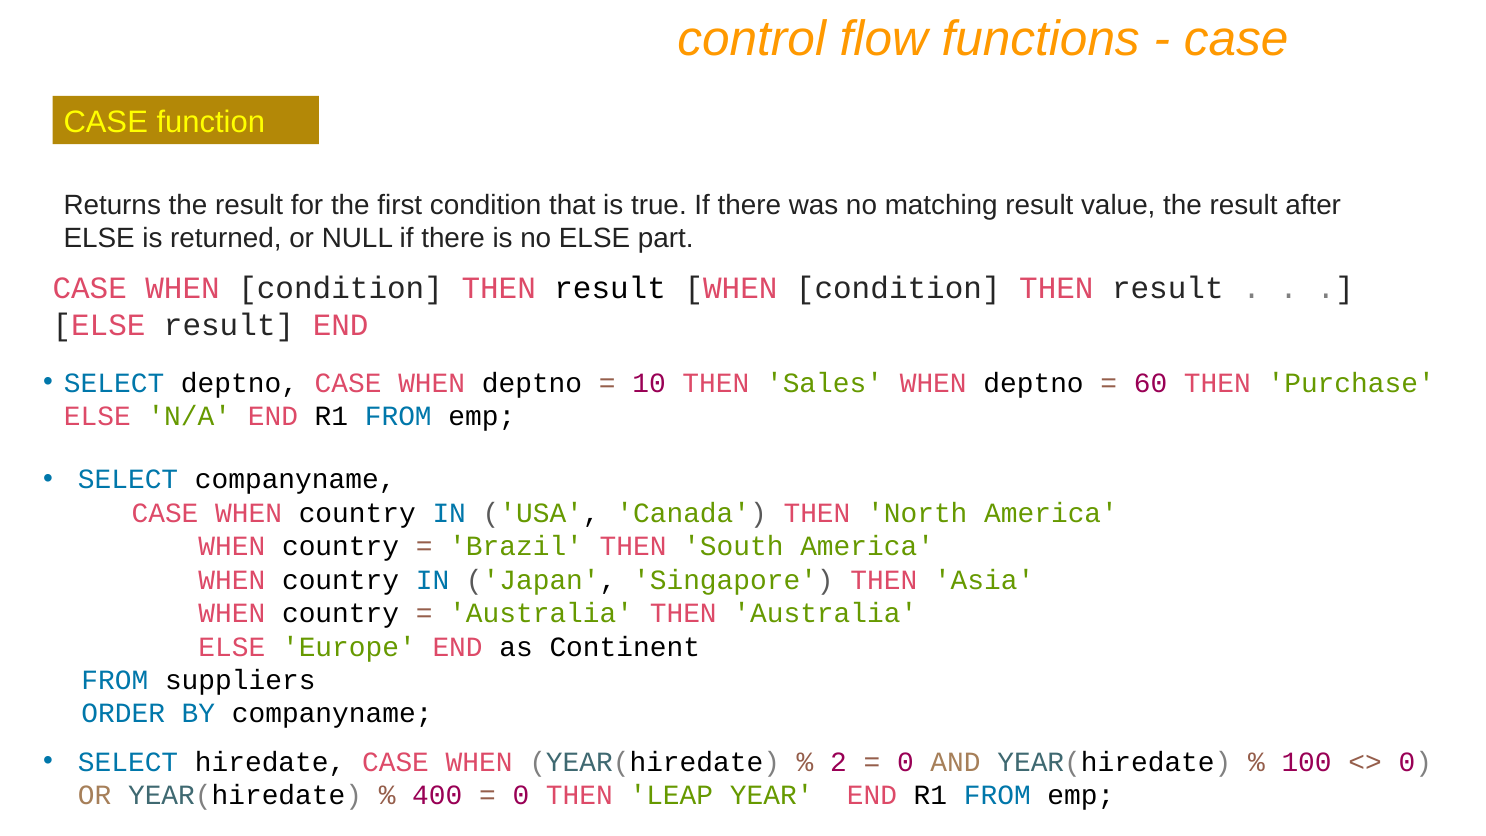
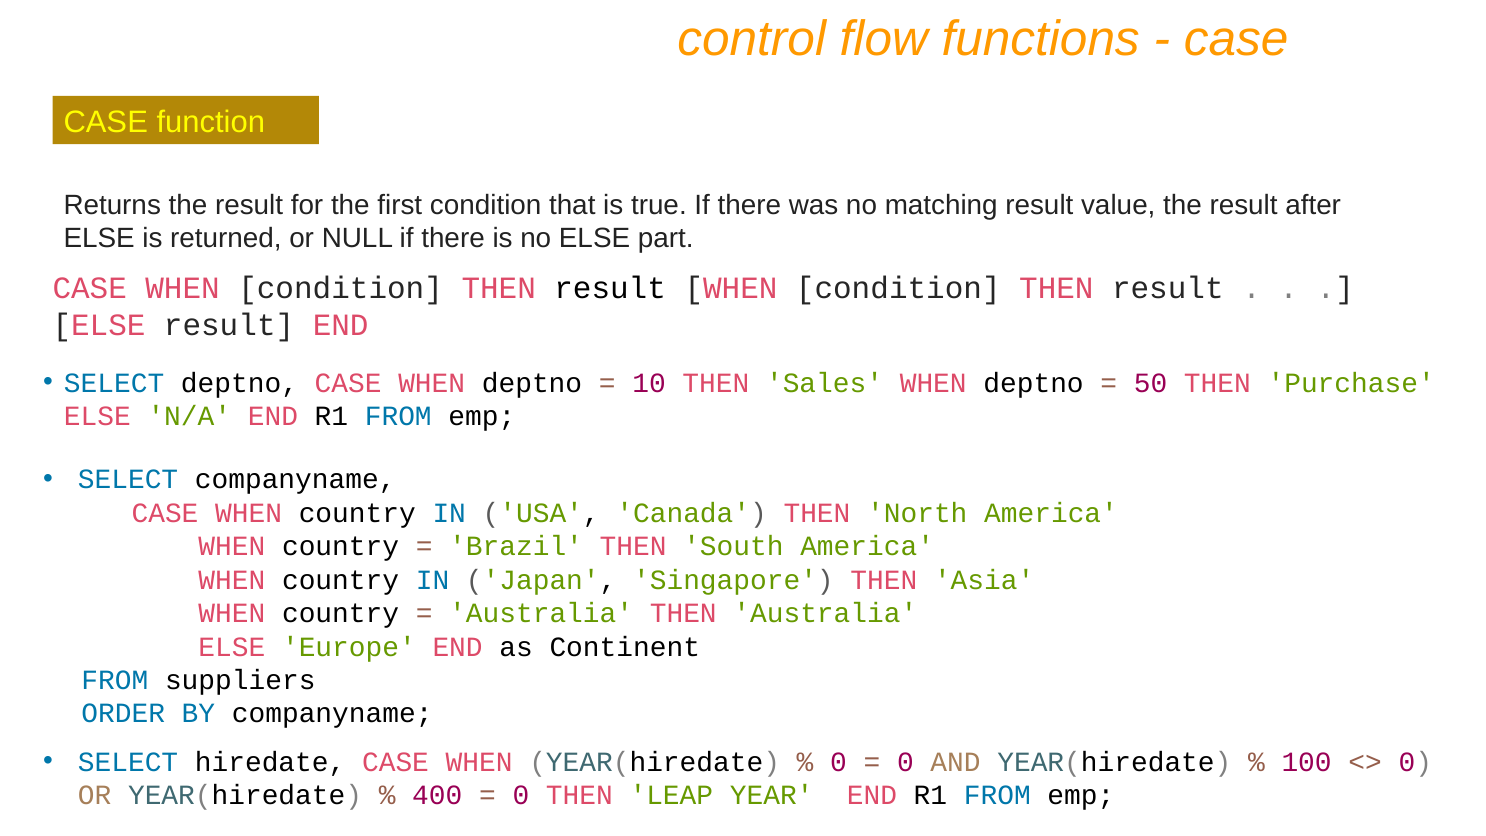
60: 60 -> 50 (1151, 383)
2: 2 -> 0 (839, 762)
